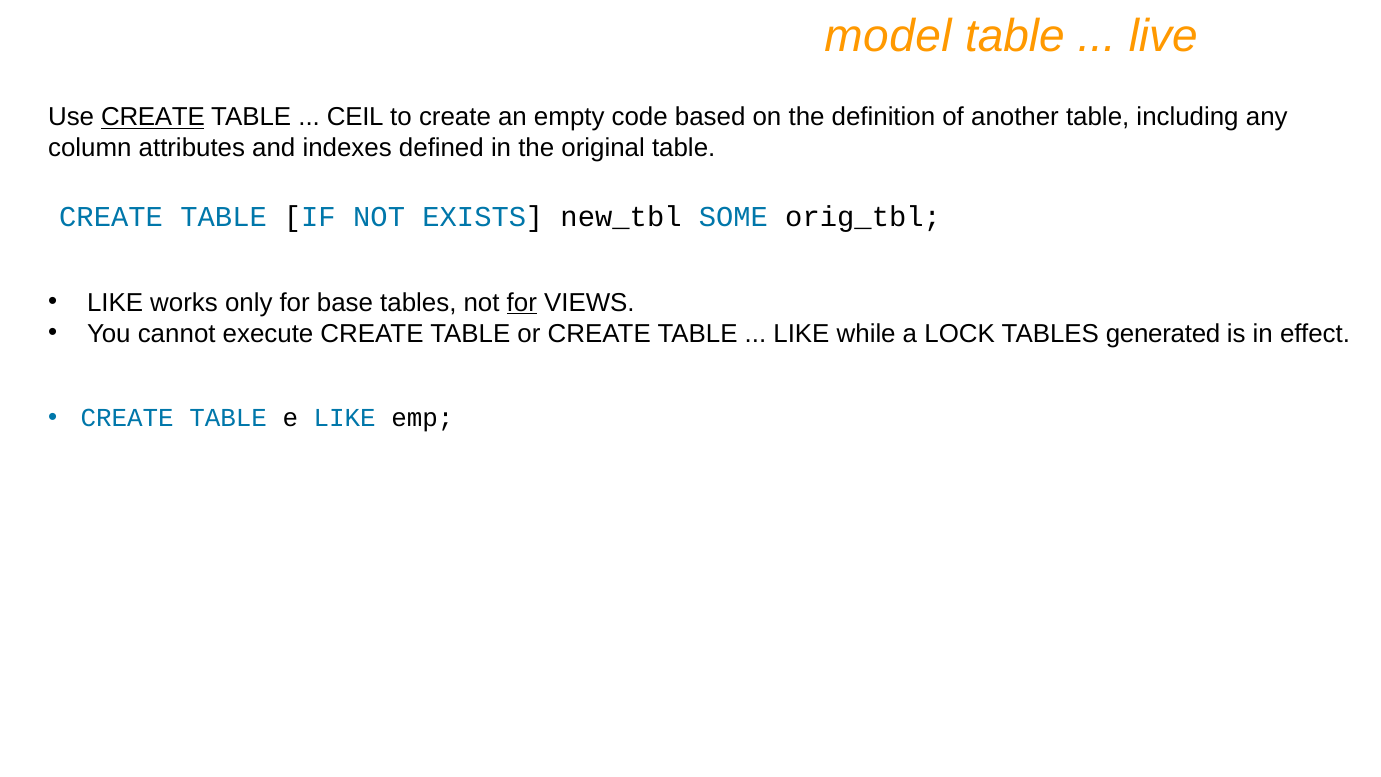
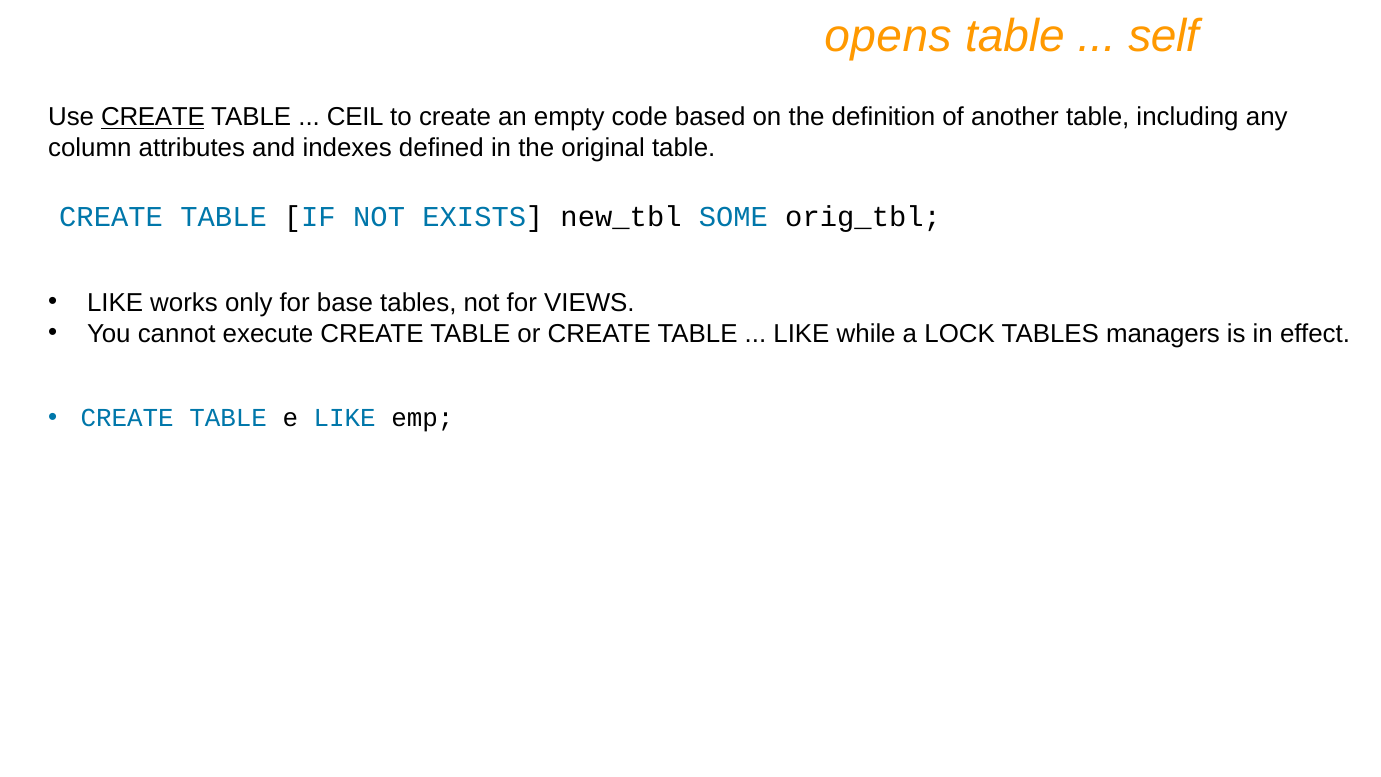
model: model -> opens (888, 36)
live: live -> self (1163, 36)
for underline: present -> none (522, 302)
generated: generated -> managers (1163, 334)
